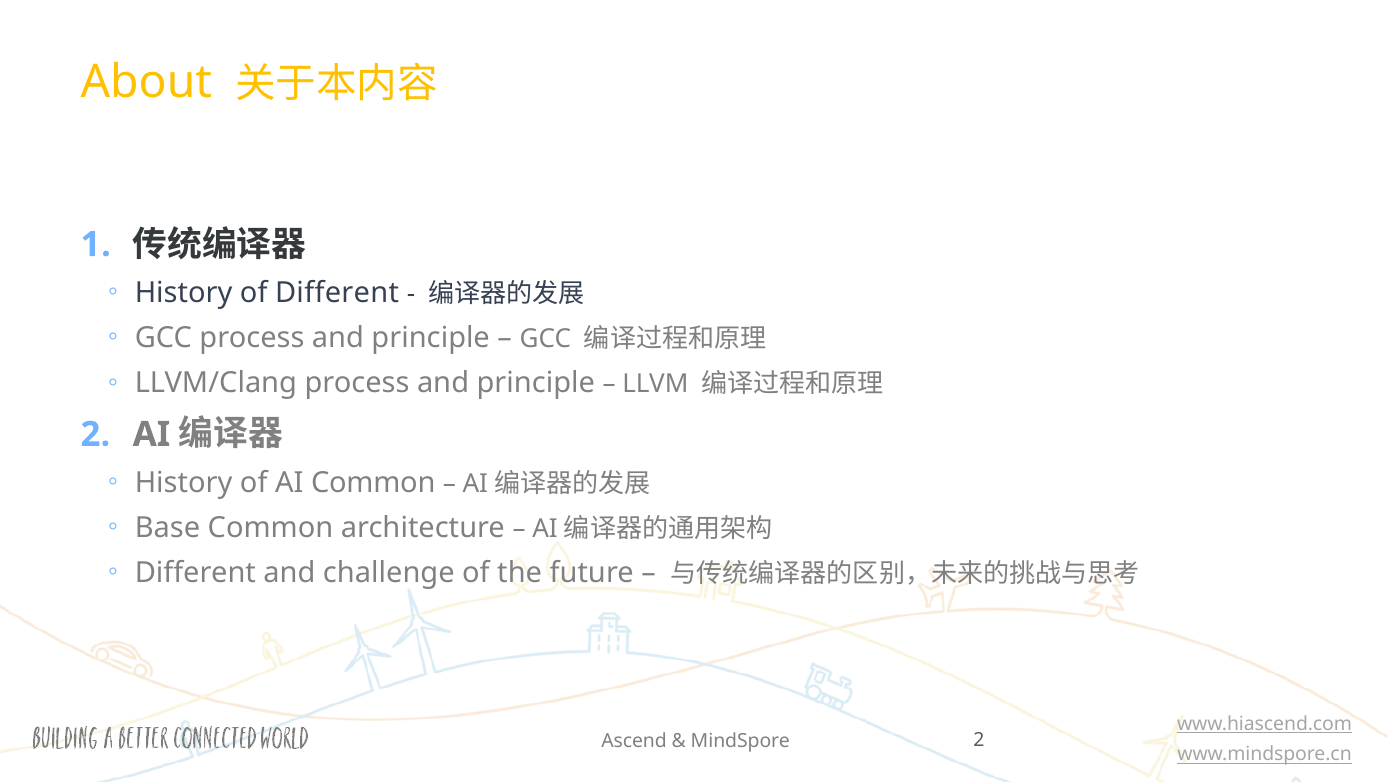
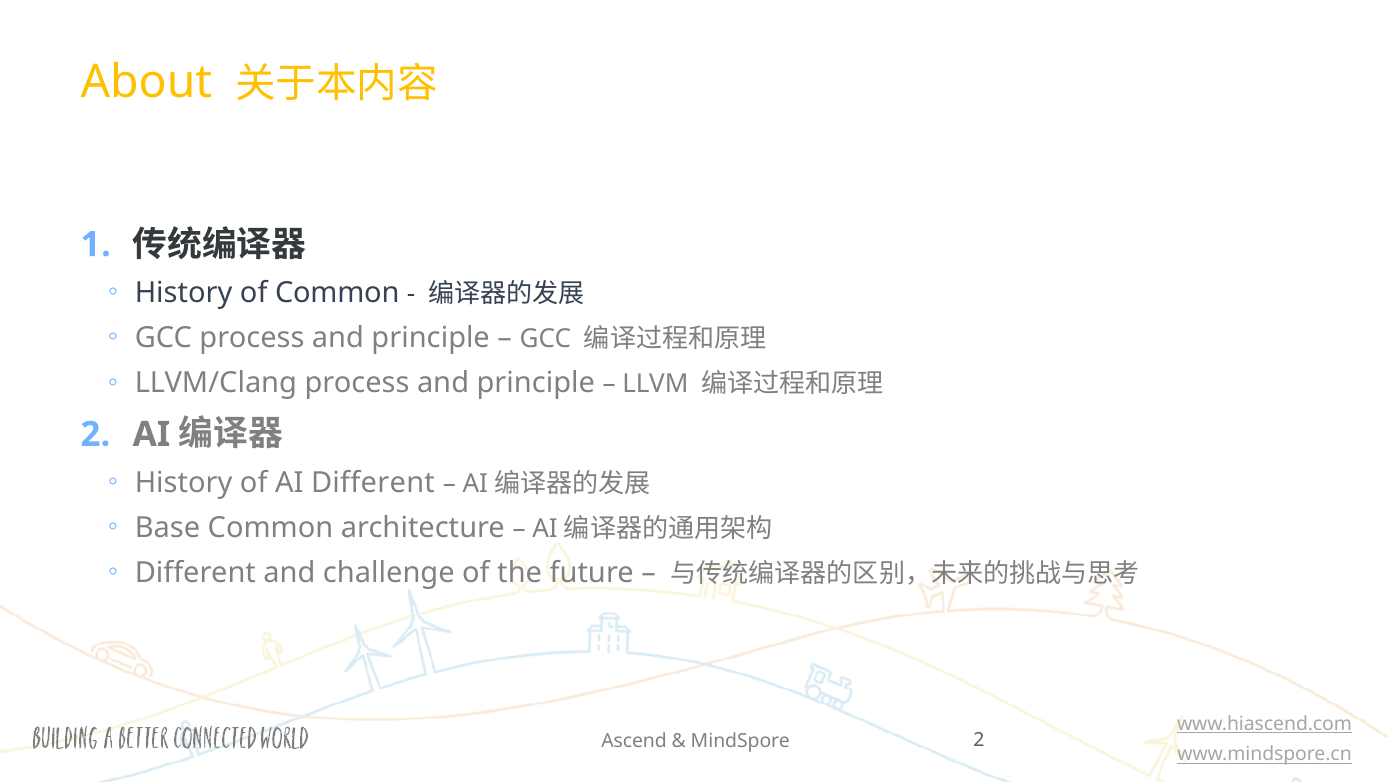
of Different: Different -> Common (337, 293)
AI Common: Common -> Different (373, 483)
